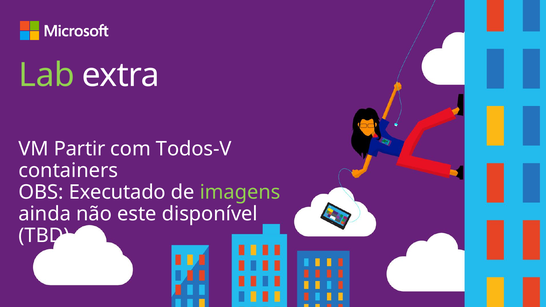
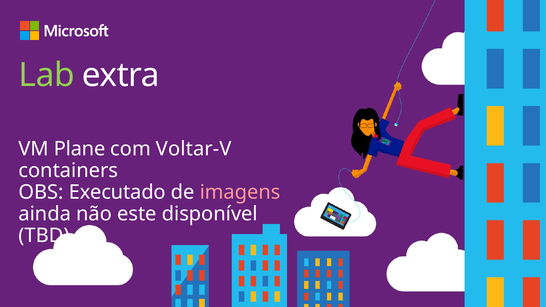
Partir: Partir -> Plane (80, 149)
Todos-V: Todos-V -> Voltar-V (194, 149)
imagens colour: light green -> pink (240, 192)
